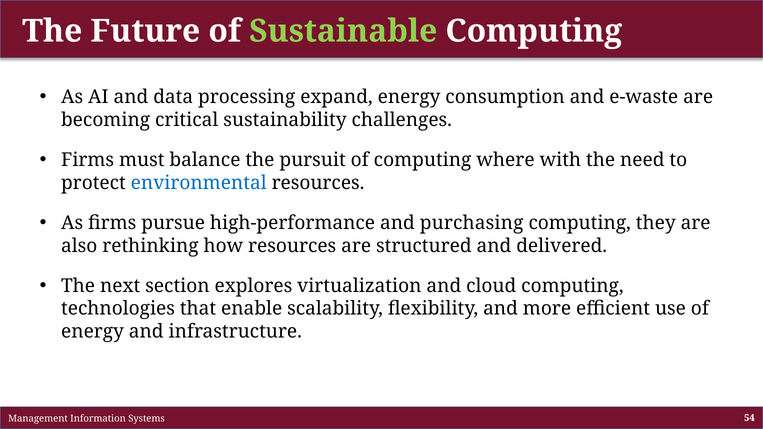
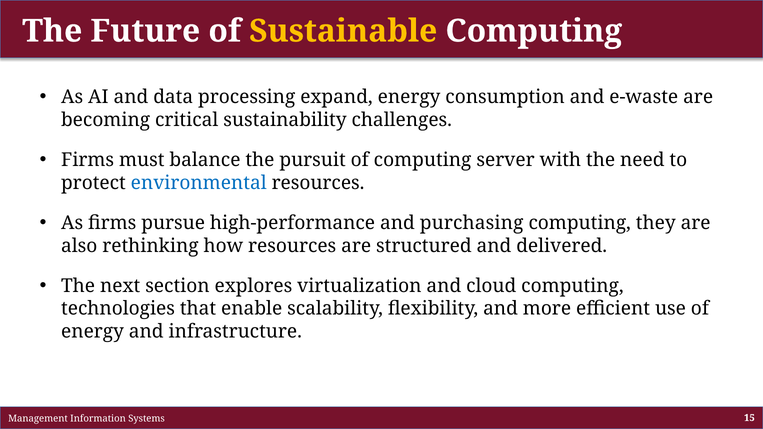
Sustainable colour: light green -> yellow (343, 31)
where: where -> server (506, 160)
54: 54 -> 15 (749, 418)
